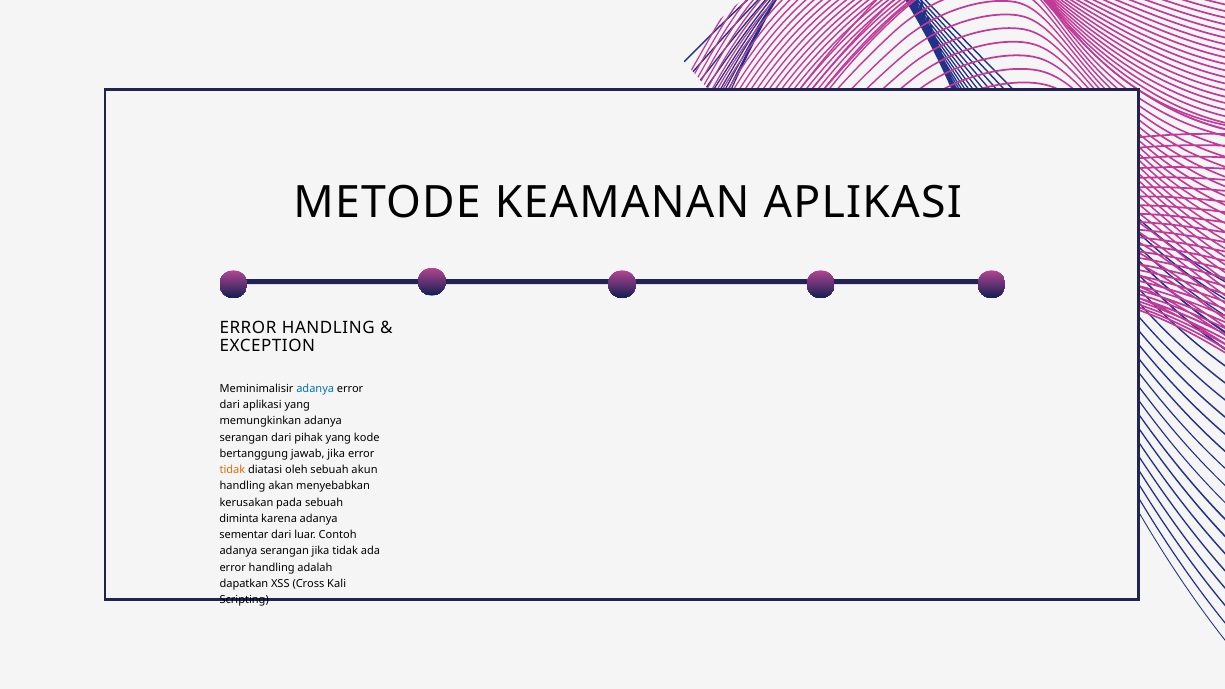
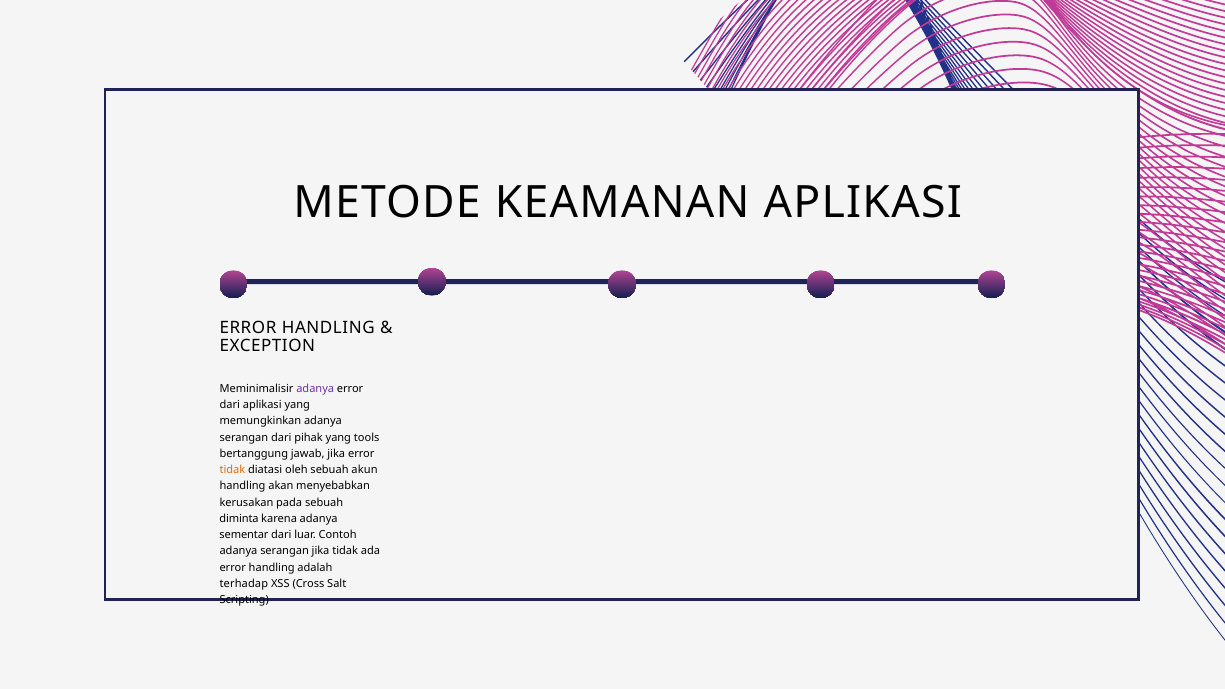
adanya colour: blue -> purple (315, 389)
kode: kode -> tools (367, 437)
dapatkan: dapatkan -> terhadap (244, 584)
Kali: Kali -> Salt (337, 584)
